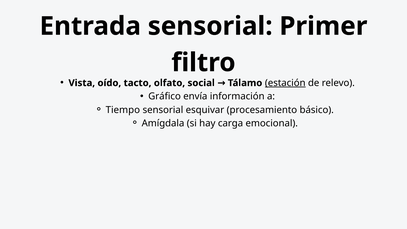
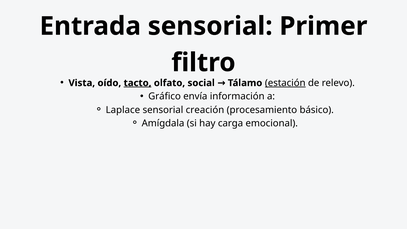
tacto underline: none -> present (138, 83)
Tiempo: Tiempo -> Laplace (123, 110)
esquivar: esquivar -> creación (205, 110)
